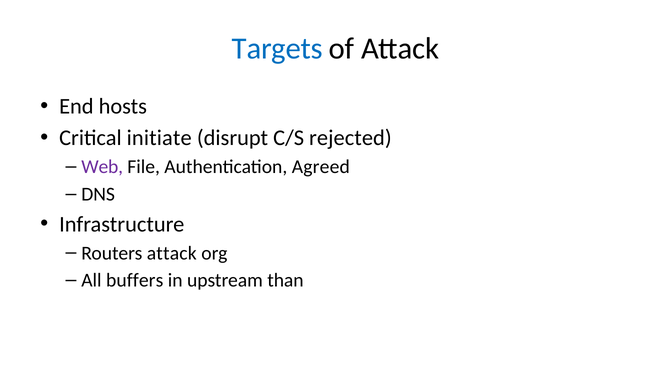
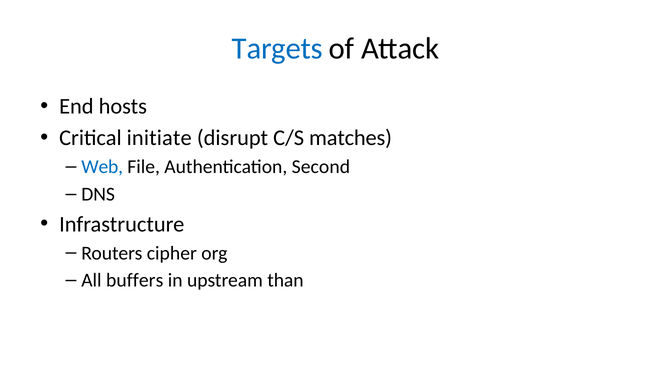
rejected: rejected -> matches (351, 138)
Web colour: purple -> blue (102, 167)
Agreed: Agreed -> Second (321, 167)
Routers attack: attack -> cipher (172, 253)
